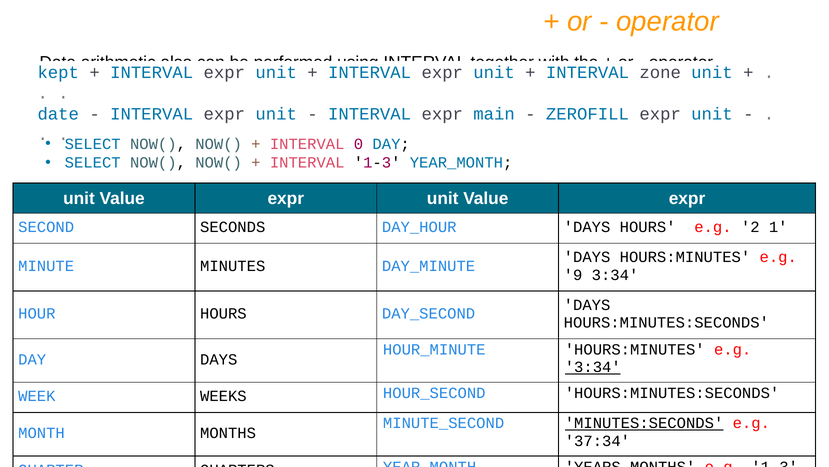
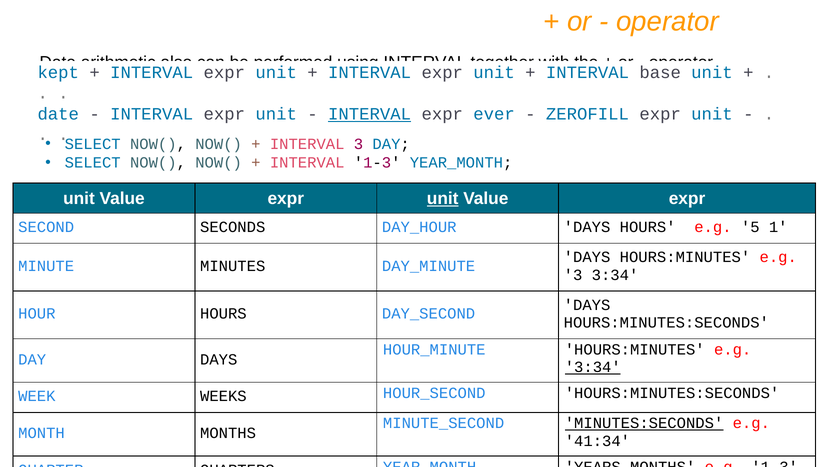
zone: zone -> base (660, 72)
INTERVAL underline: none -> present (370, 114)
main: main -> ever (494, 114)
INTERVAL 0: 0 -> 3 (358, 144)
unit underline: none -> present (443, 198)
2: 2 -> 5 (750, 227)
9: 9 -> 3 (573, 275)
37:34: 37:34 -> 41:34 (597, 440)
